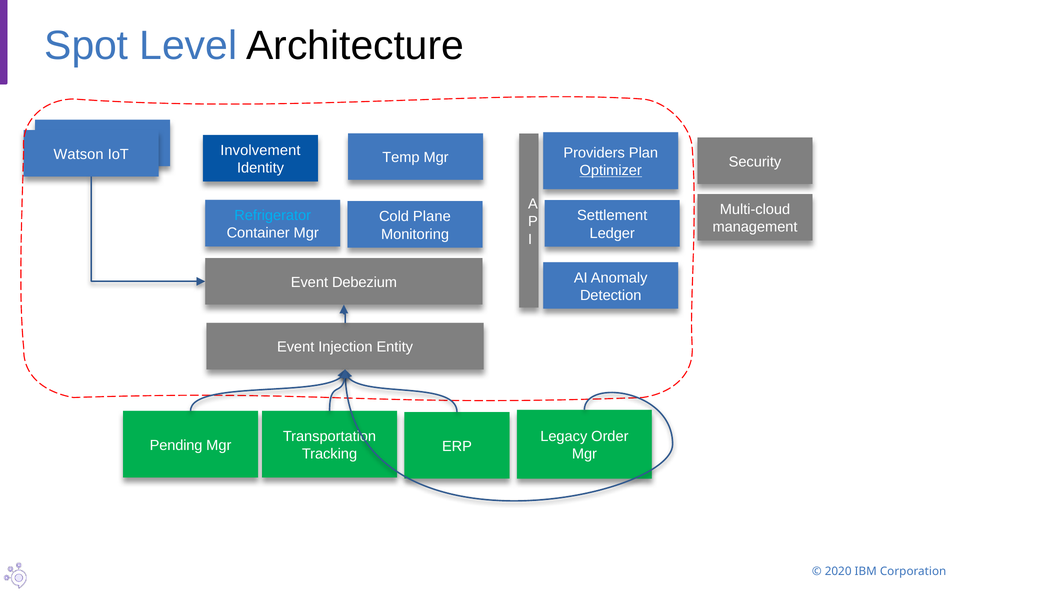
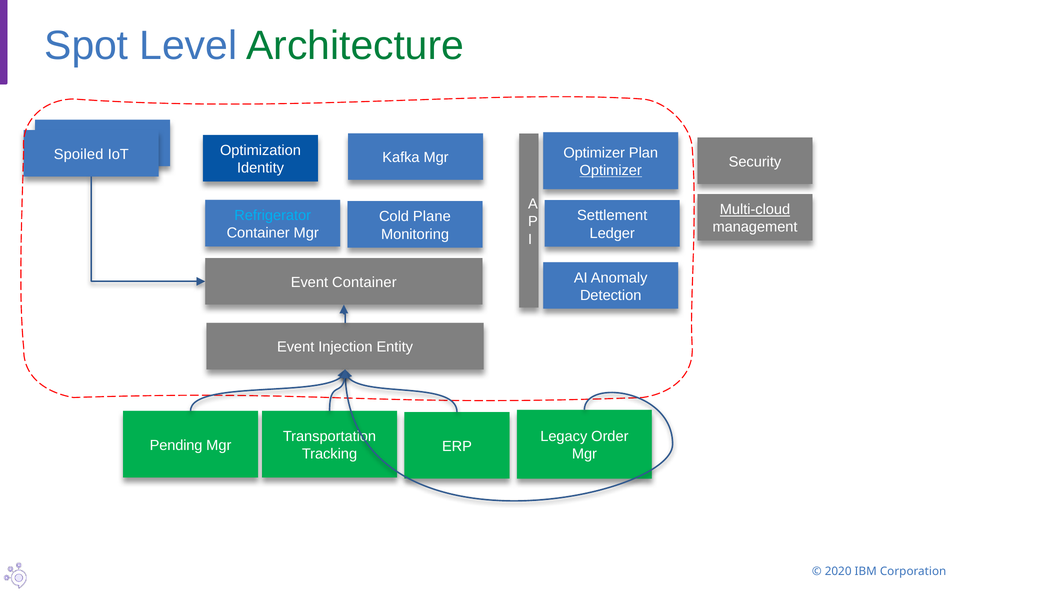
Architecture colour: black -> green (355, 46)
Involvement: Involvement -> Optimization (260, 150)
Providers: Providers -> Optimizer (594, 153)
Watson: Watson -> Spoiled (79, 154)
Temp: Temp -> Kafka (401, 158)
Multi-cloud underline: none -> present (755, 210)
Event Debezium: Debezium -> Container (364, 282)
